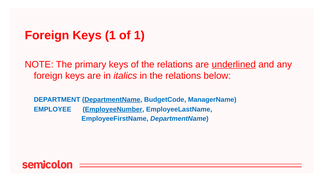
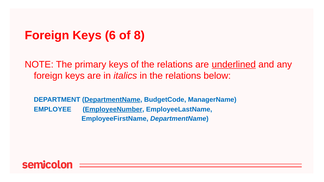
Keys 1: 1 -> 6 (110, 35)
of 1: 1 -> 8 (139, 35)
